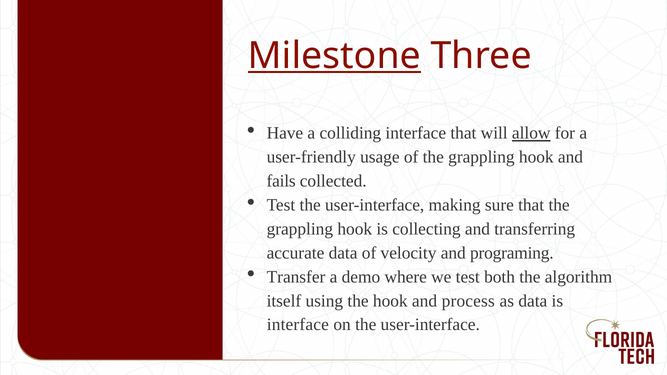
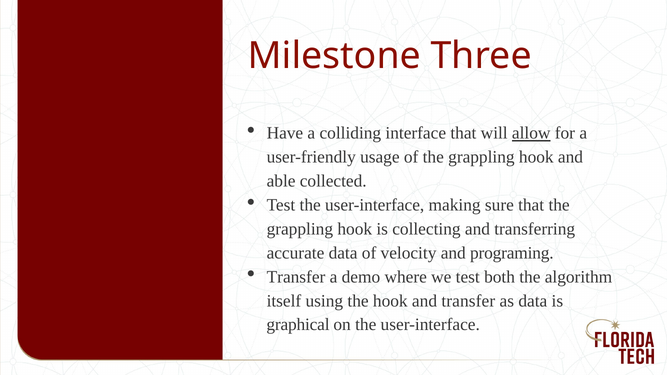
Milestone underline: present -> none (334, 56)
fails: fails -> able (281, 181)
and process: process -> transfer (468, 301)
interface: interface -> graphical (298, 325)
